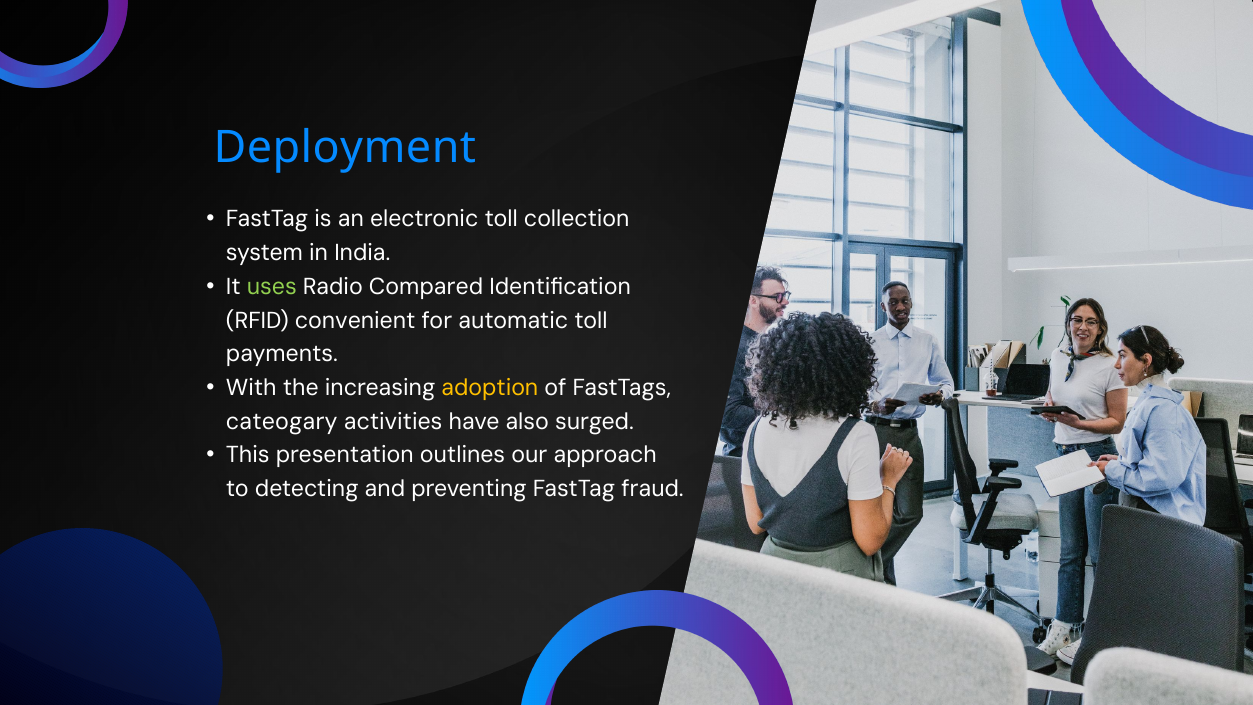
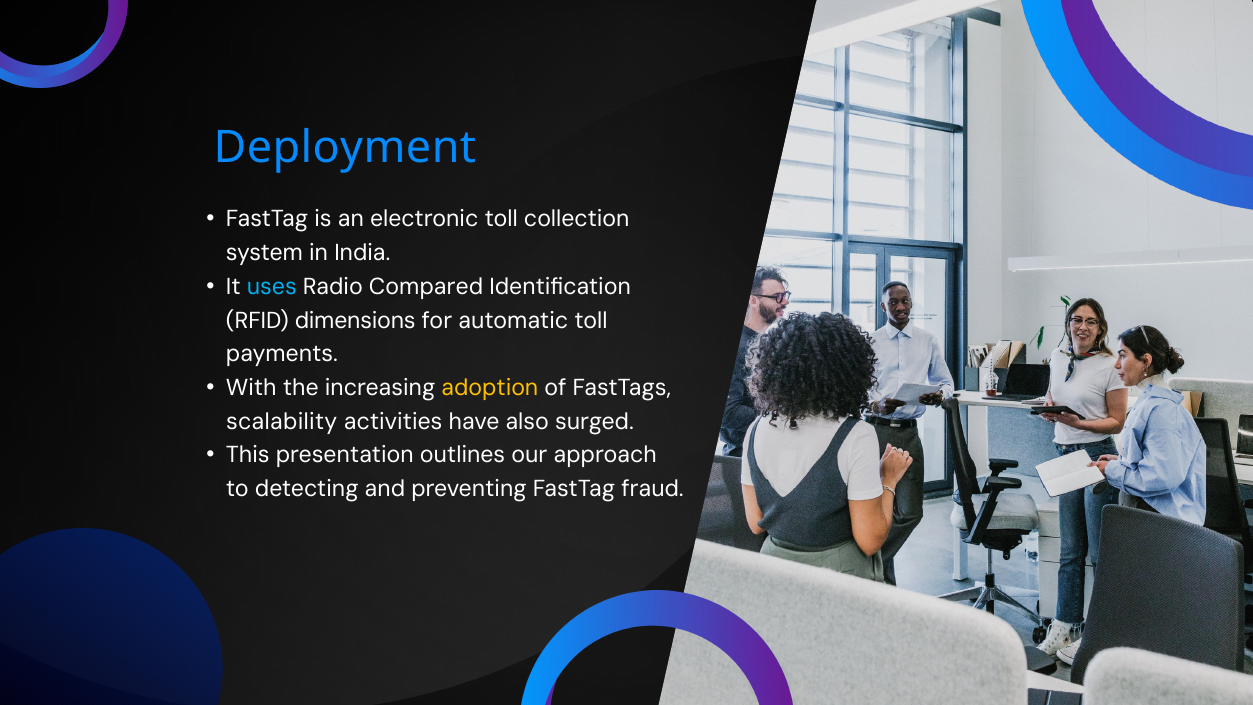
uses colour: light green -> light blue (272, 287)
convenient: convenient -> dimensions (355, 320)
cateogary: cateogary -> scalability (282, 421)
